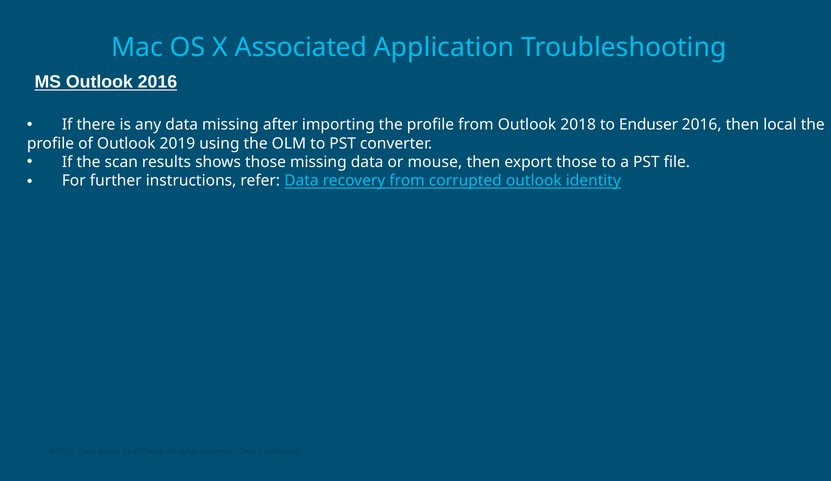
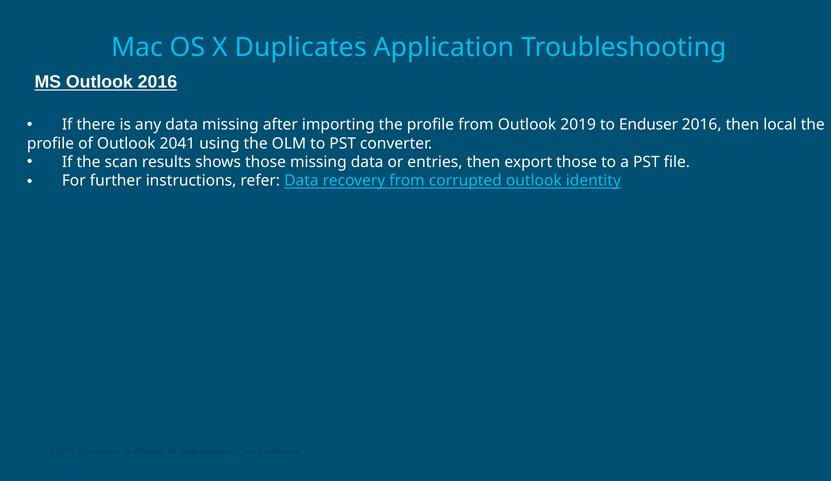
Associated: Associated -> Duplicates (301, 48)
2018: 2018 -> 2019 (578, 125)
2019: 2019 -> 2041 (177, 143)
mouse: mouse -> entries (435, 162)
